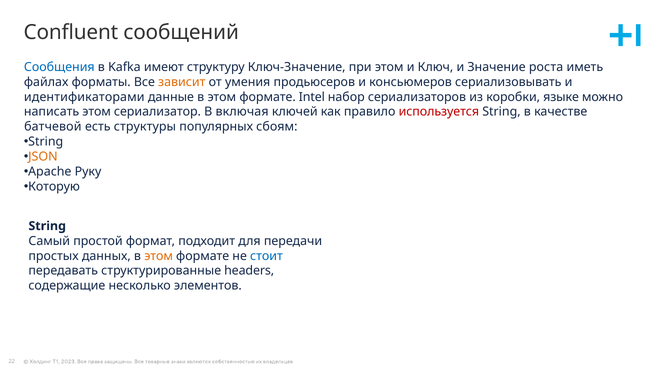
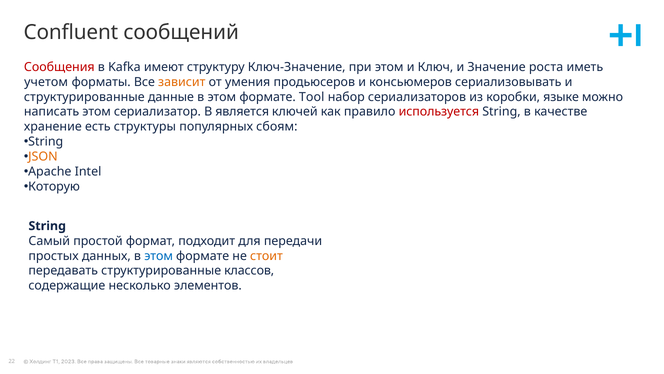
Сообщения colour: blue -> red (59, 67)
файлах: файлах -> учетом (46, 82)
идентификаторами: идентификаторами -> структурированные (84, 97)
Intel: Intel -> Tool (312, 97)
включая: включая -> является (242, 112)
батчевой: батчевой -> хранение (53, 127)
Руку: Руку -> Intel (88, 171)
этом colour: orange -> blue (159, 256)
стоит colour: blue -> orange (266, 256)
headers: headers -> классов (249, 271)
